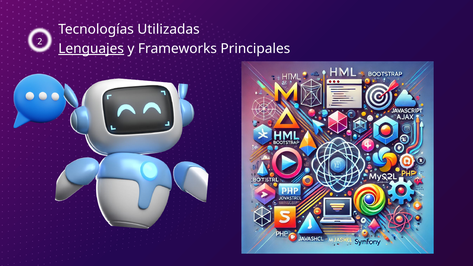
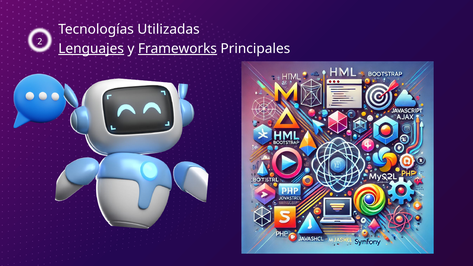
Frameworks underline: none -> present (177, 49)
